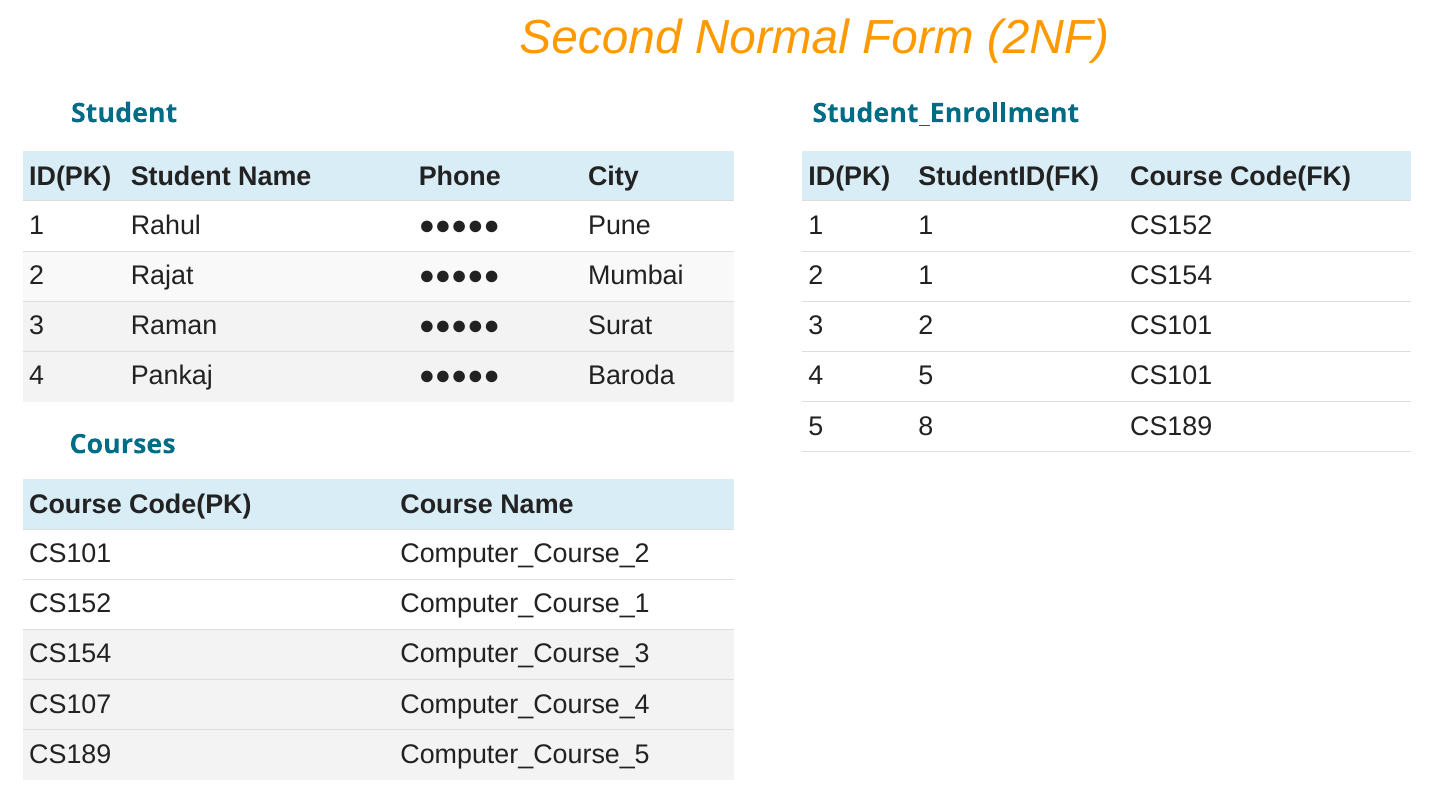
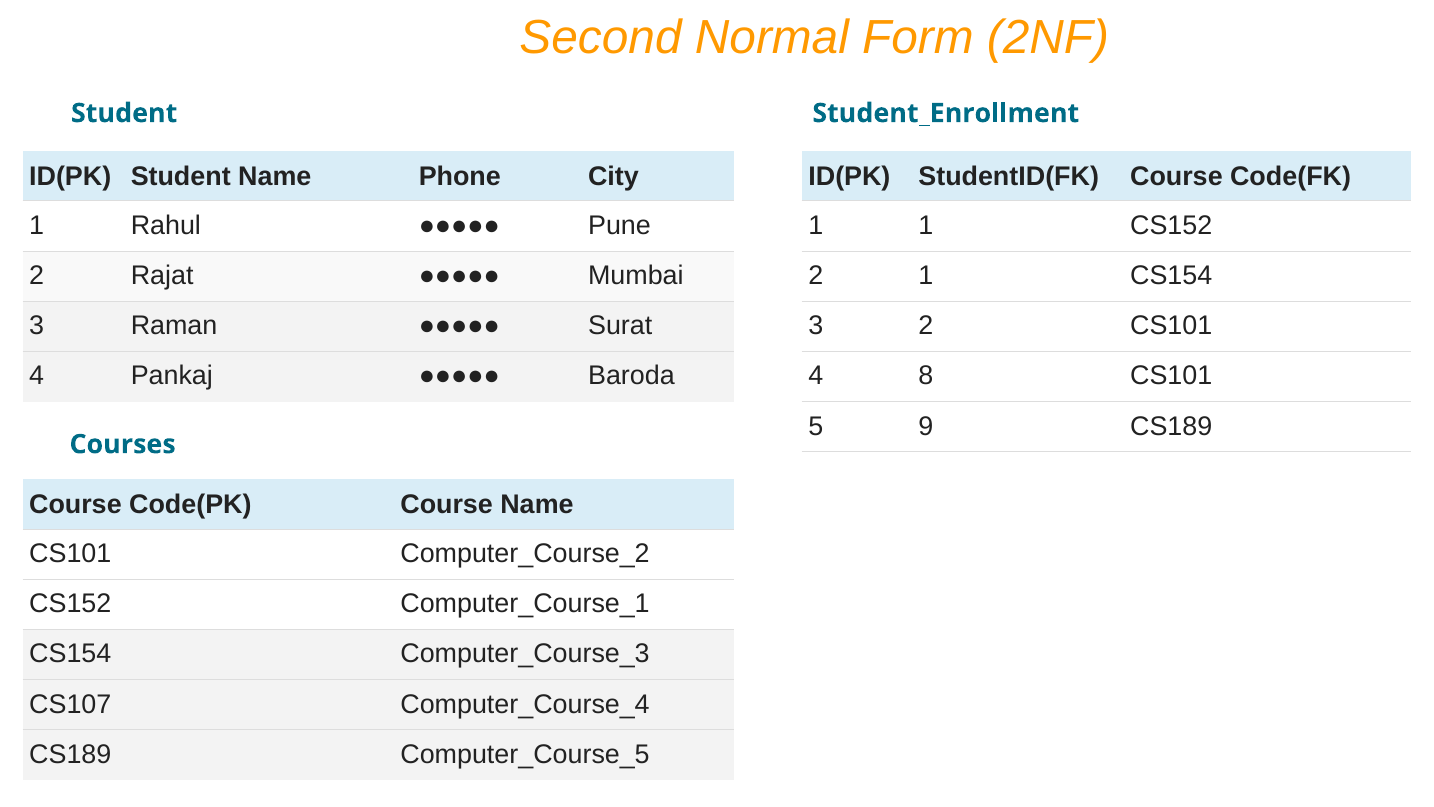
4 5: 5 -> 8 (926, 376)
8: 8 -> 9 (926, 426)
